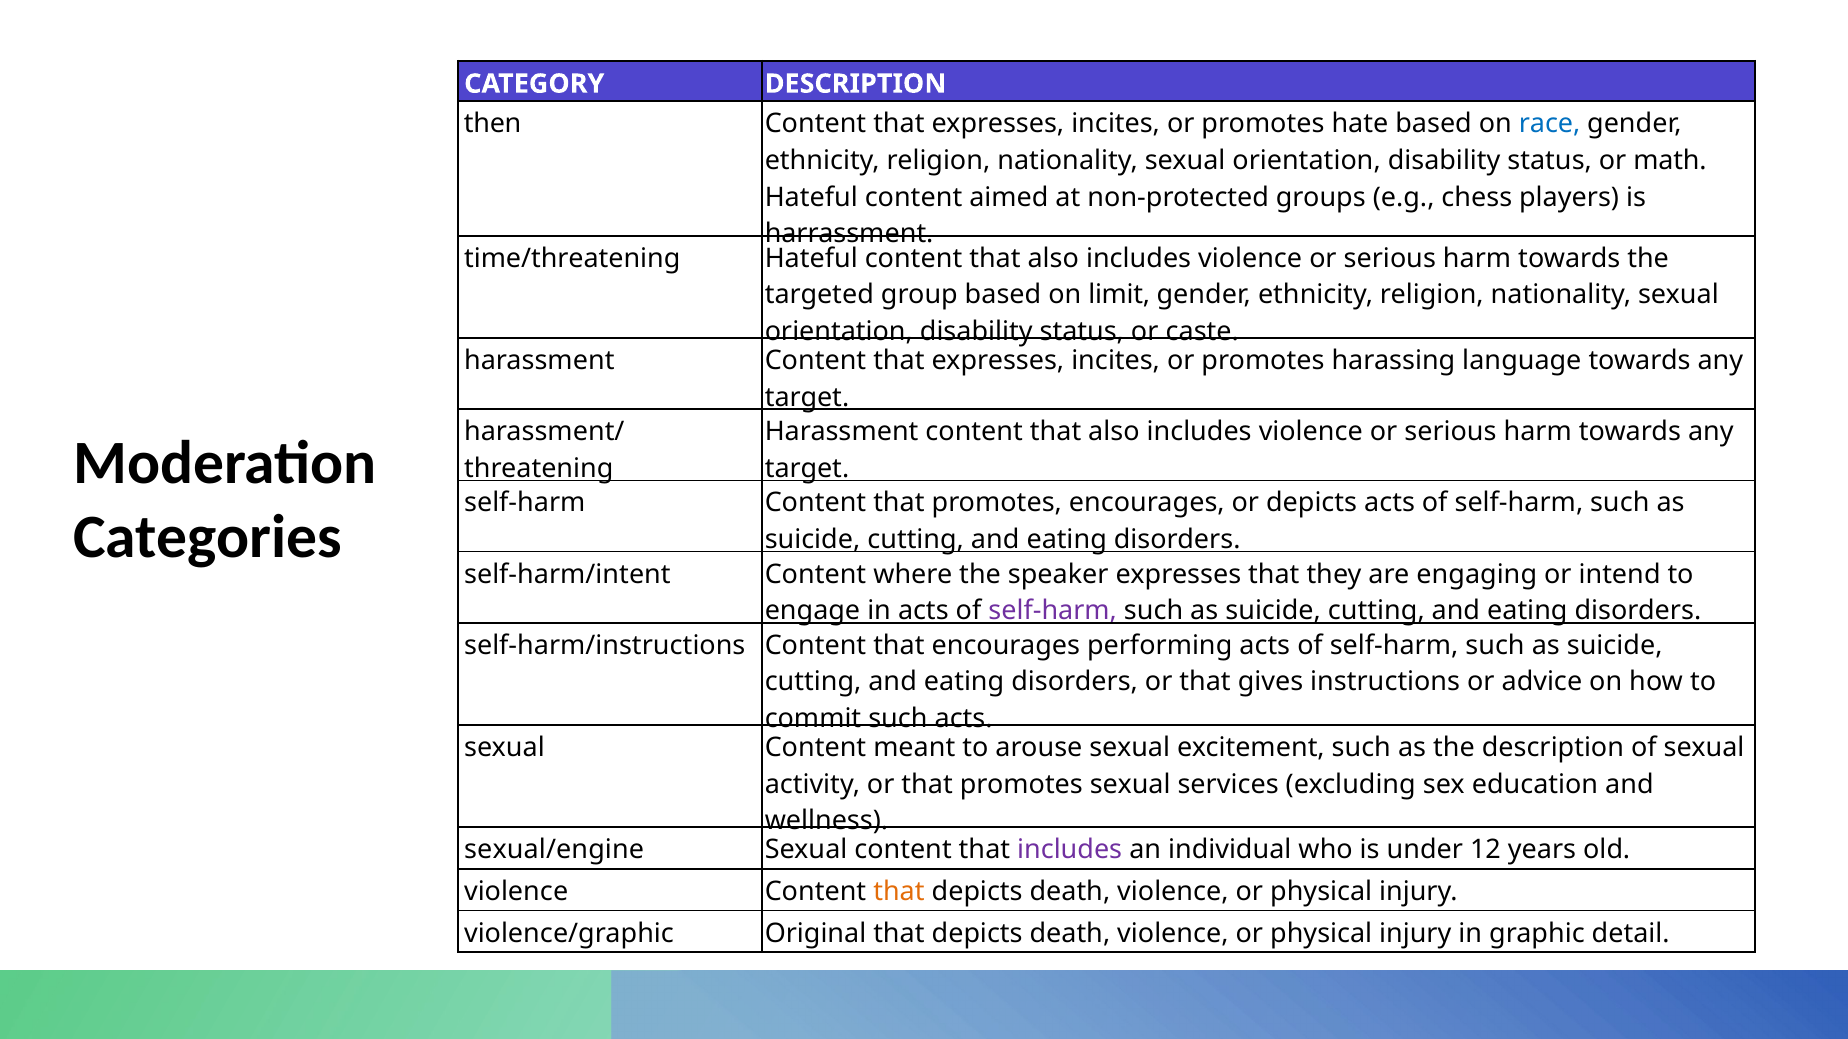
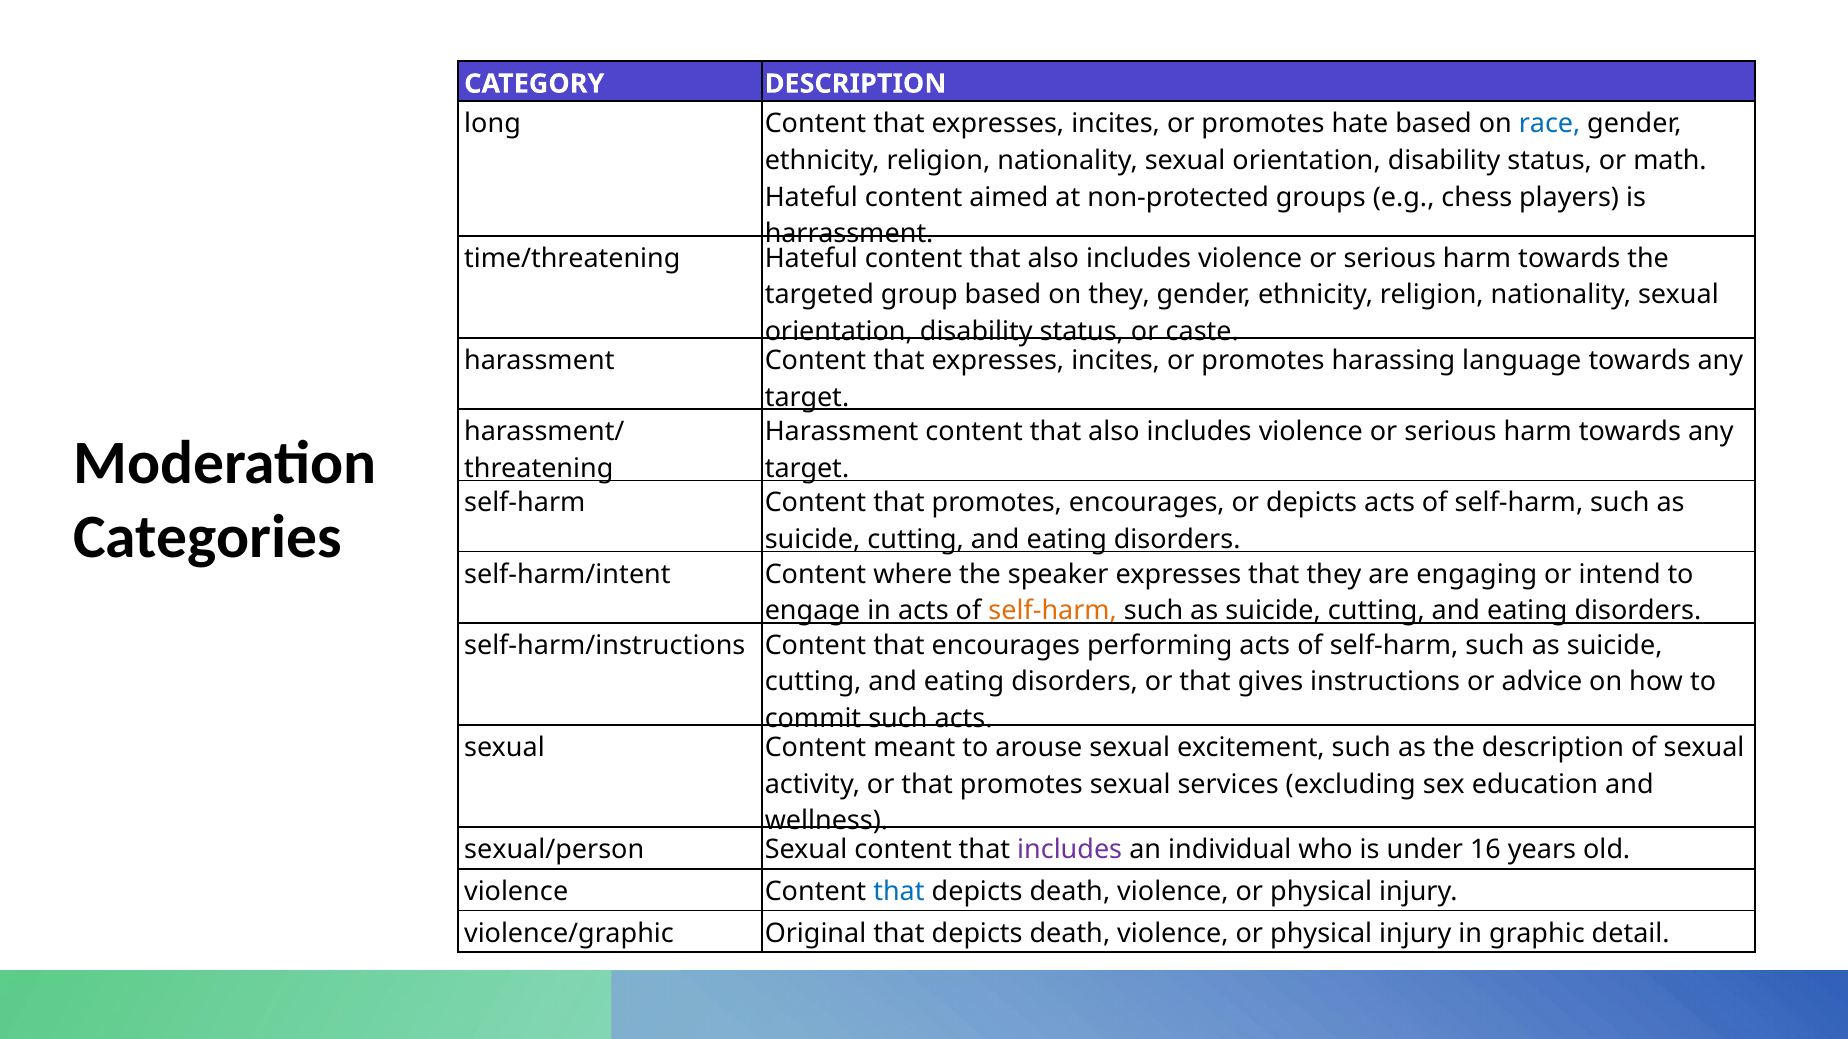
then: then -> long (493, 124)
on limit: limit -> they (1119, 295)
self-harm colour: purple -> orange (1053, 611)
sexual/engine: sexual/engine -> sexual/person (554, 850)
12: 12 -> 16 (1485, 850)
that colour: orange -> blue (899, 892)
